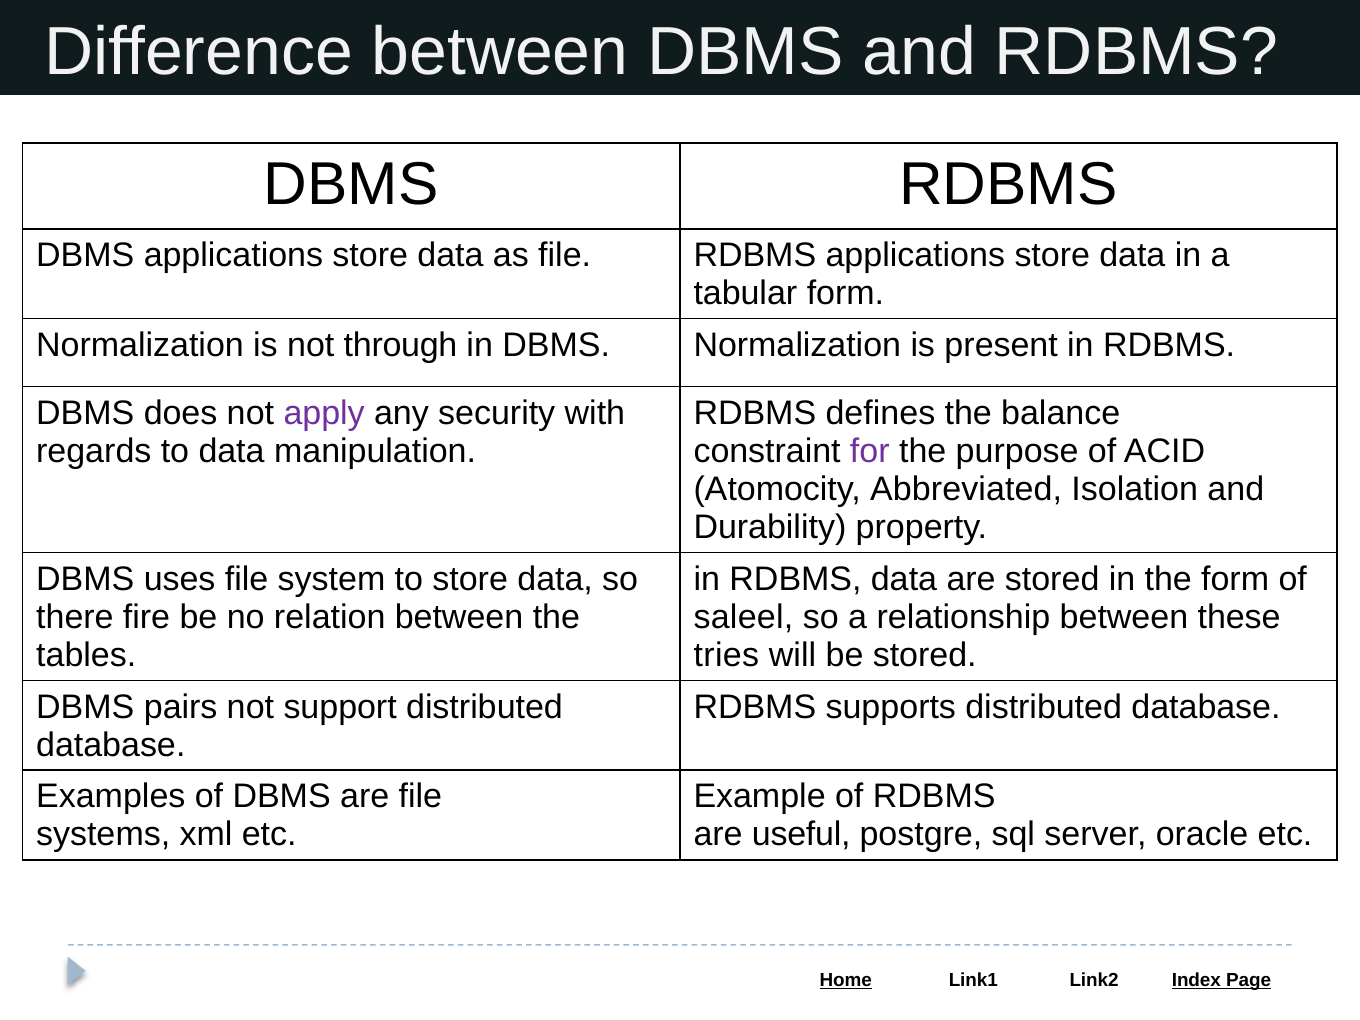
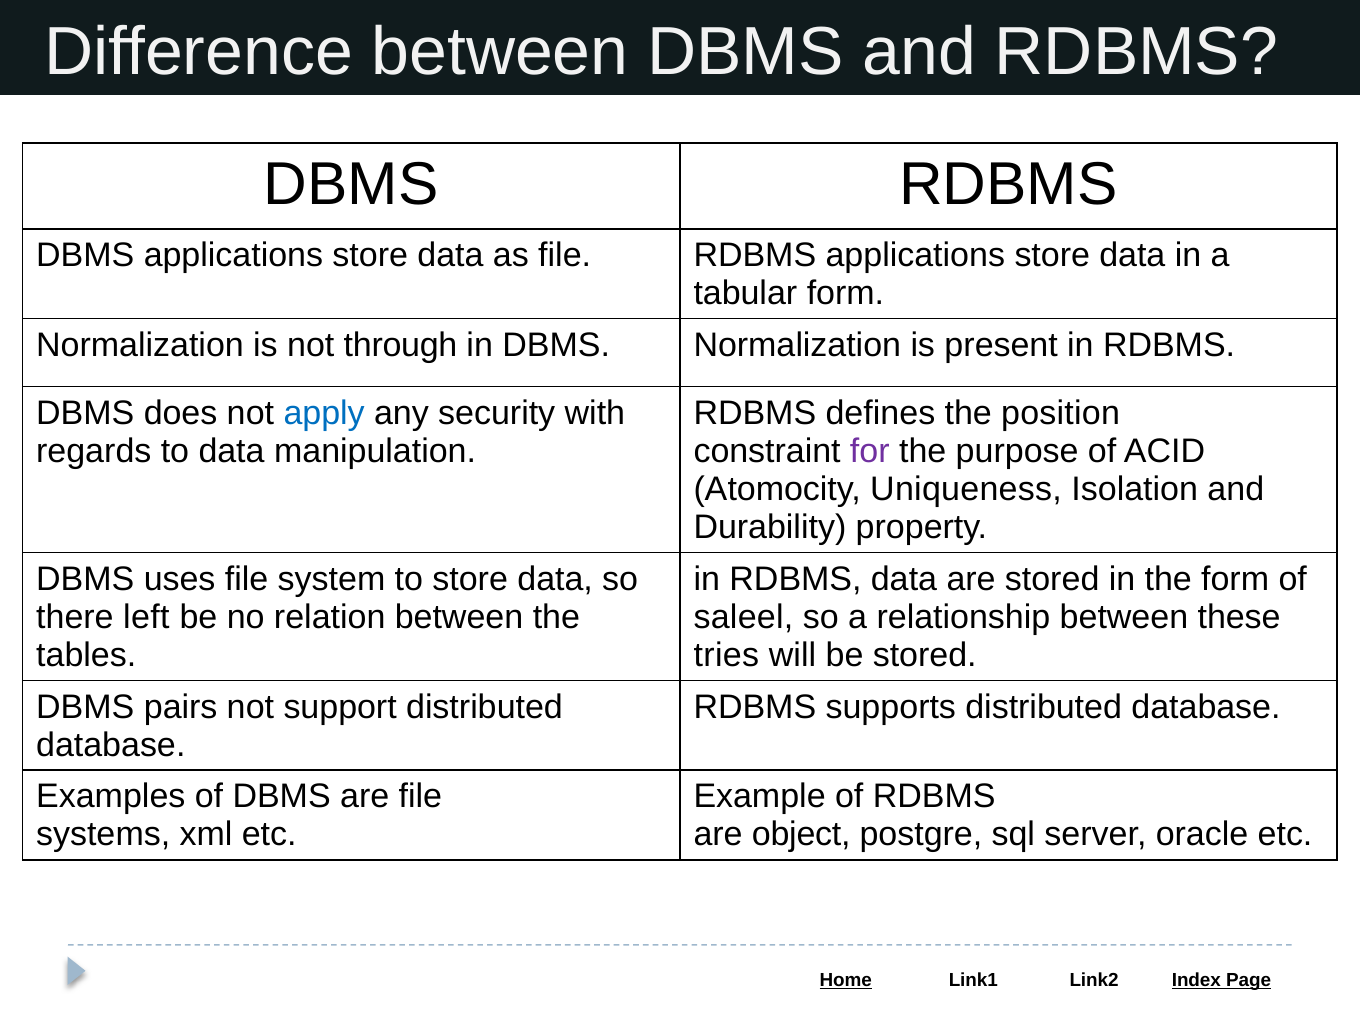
apply colour: purple -> blue (324, 413)
balance: balance -> position (1061, 413)
Abbreviated: Abbreviated -> Uniqueness (966, 489)
fire: fire -> left (146, 617)
useful: useful -> object (801, 835)
